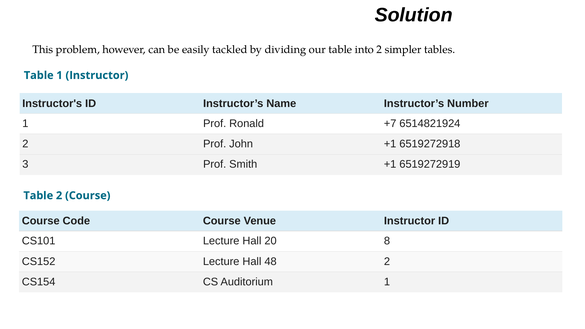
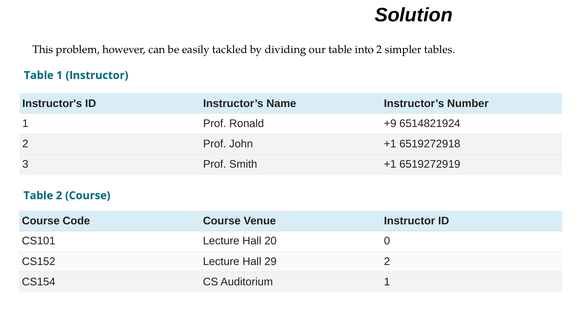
+7: +7 -> +9 (390, 123)
8: 8 -> 0 (387, 241)
48: 48 -> 29 (271, 262)
